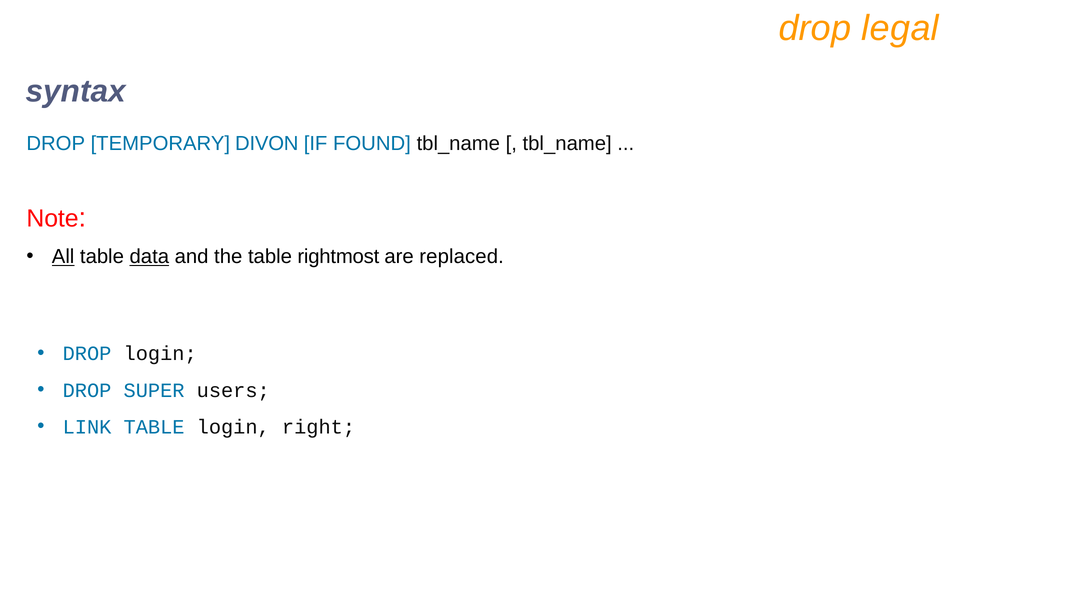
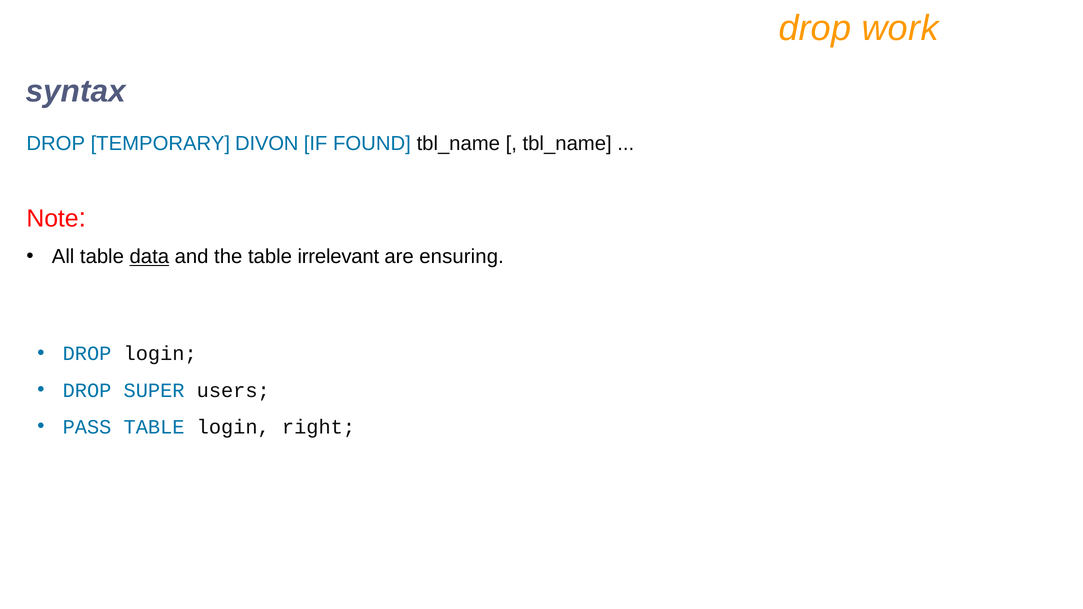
legal: legal -> work (900, 28)
All underline: present -> none (63, 257)
rightmost: rightmost -> irrelevant (338, 257)
replaced: replaced -> ensuring (462, 257)
LINK: LINK -> PASS (87, 427)
